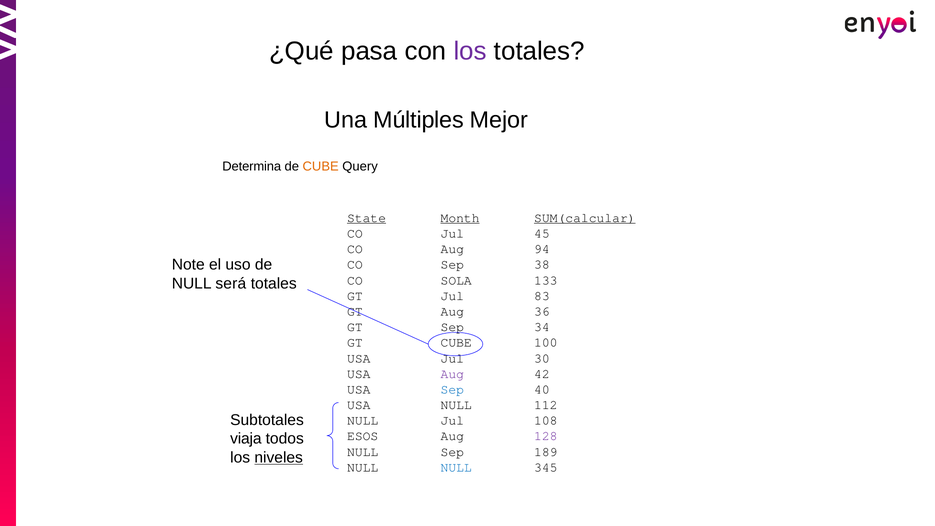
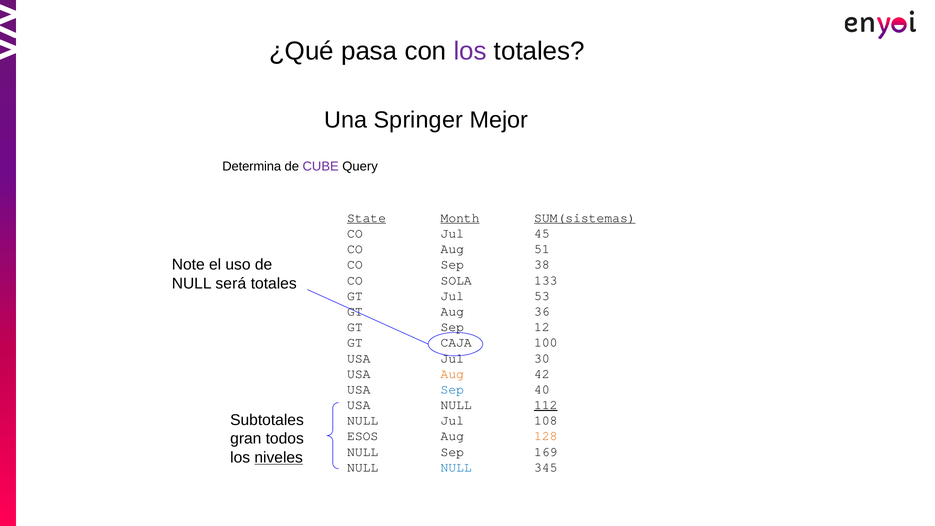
Múltiples: Múltiples -> Springer (418, 120)
CUBE colour: orange -> purple (321, 167)
SUM(calcular: SUM(calcular -> SUM(sistemas (585, 218)
94: 94 -> 51 (542, 249)
83: 83 -> 53 (542, 296)
34: 34 -> 12 (542, 327)
GT CUBE: CUBE -> CAJA (456, 343)
Aug colour: purple -> orange (452, 374)
112 underline: none -> present (546, 405)
128 colour: purple -> orange (546, 436)
viaja: viaja -> gran (246, 439)
189: 189 -> 169 (546, 452)
